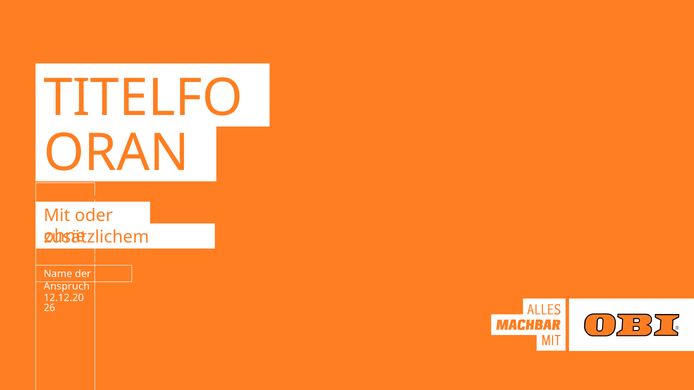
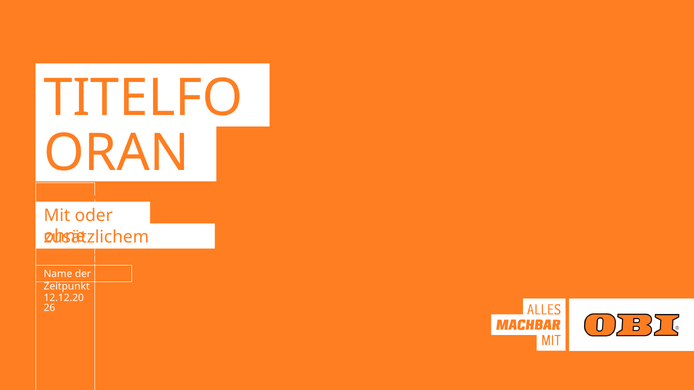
Anspruch: Anspruch -> Zeitpunkt (67, 287)
